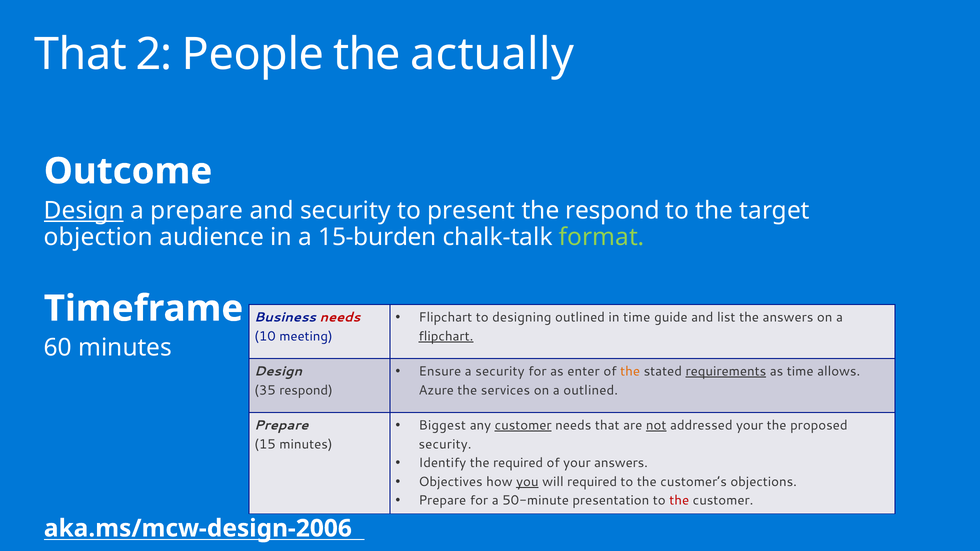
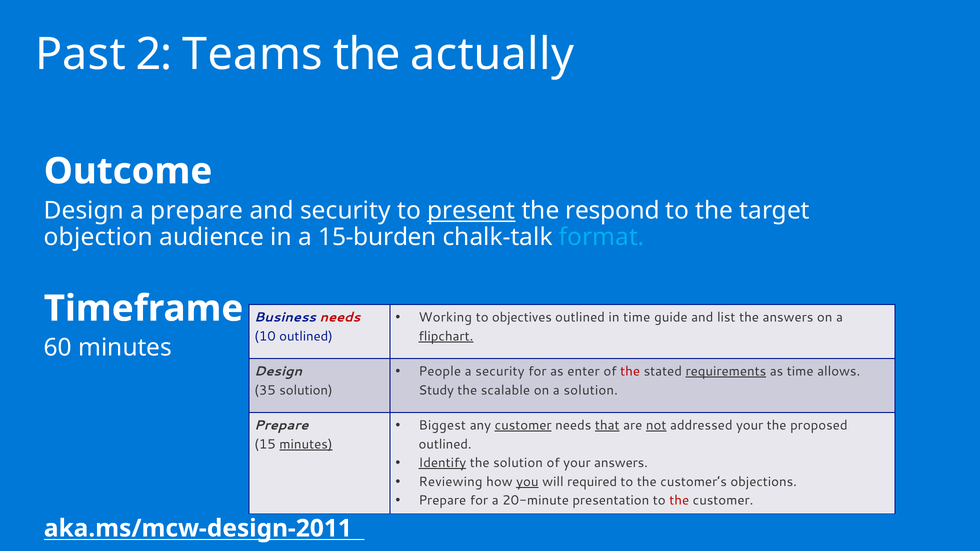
That: That -> Past (80, 55)
People: People -> Teams (253, 55)
Design underline: present -> none (84, 211)
present underline: none -> present (471, 211)
format colour: light green -> light blue (602, 237)
Flipchart: Flipchart -> Working (445, 318)
designing: designing -> objectives (522, 318)
10 meeting: meeting -> outlined (306, 336)
Ensure: Ensure -> People (440, 372)
the colour: orange -> red (630, 372)
35 respond: respond -> solution (306, 390)
Azure: Azure -> Study (436, 390)
services: services -> scalable (505, 390)
a outlined: outlined -> solution (591, 390)
that underline: none -> present (607, 426)
minutes underline: none -> present (306, 444)
security: security -> outlined (445, 444)
Identify underline: none -> present (442, 463)
the required: required -> solution (518, 463)
Objectives: Objectives -> Reviewing (451, 482)
50-minute: 50-minute -> 20-minute (536, 501)
aka.ms/mcw-design-2006: aka.ms/mcw-design-2006 -> aka.ms/mcw-design-2011 (198, 529)
